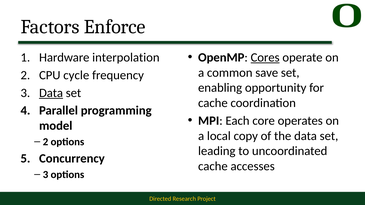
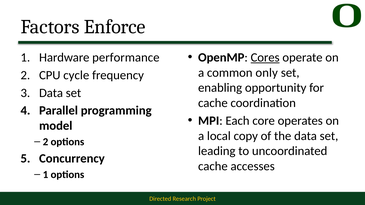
interpolation: interpolation -> performance (126, 58)
save: save -> only (267, 73)
Data underline: present -> none (51, 93)
3: 3 -> 1 (46, 175)
